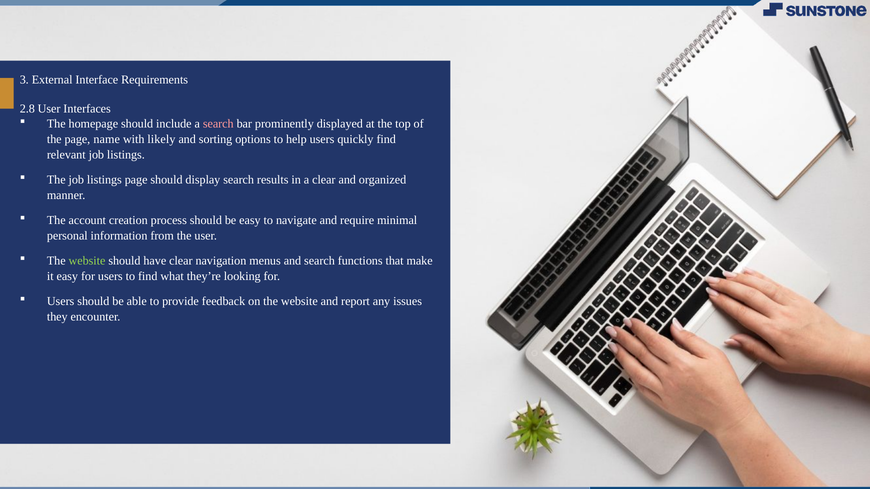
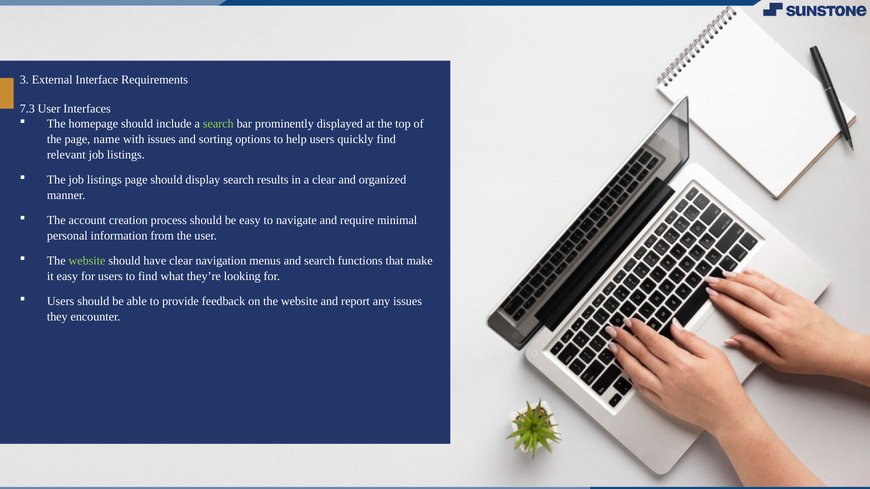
2.8: 2.8 -> 7.3 (27, 109)
search colour: pink -> light green (218, 124)
with likely: likely -> issues (162, 139)
